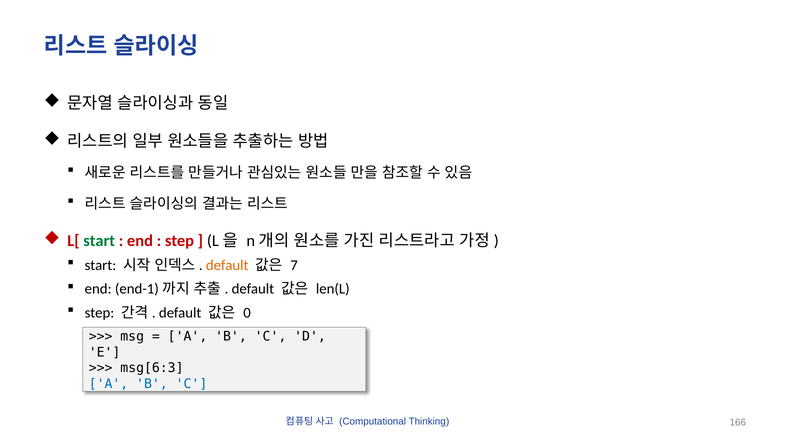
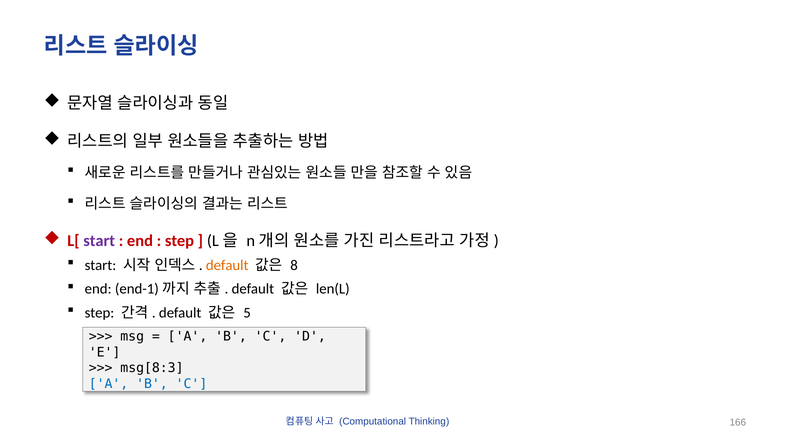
start colour: green -> purple (99, 240)
7: 7 -> 8 (294, 265)
0: 0 -> 5 (247, 312)
msg[6:3: msg[6:3 -> msg[8:3 (152, 368)
